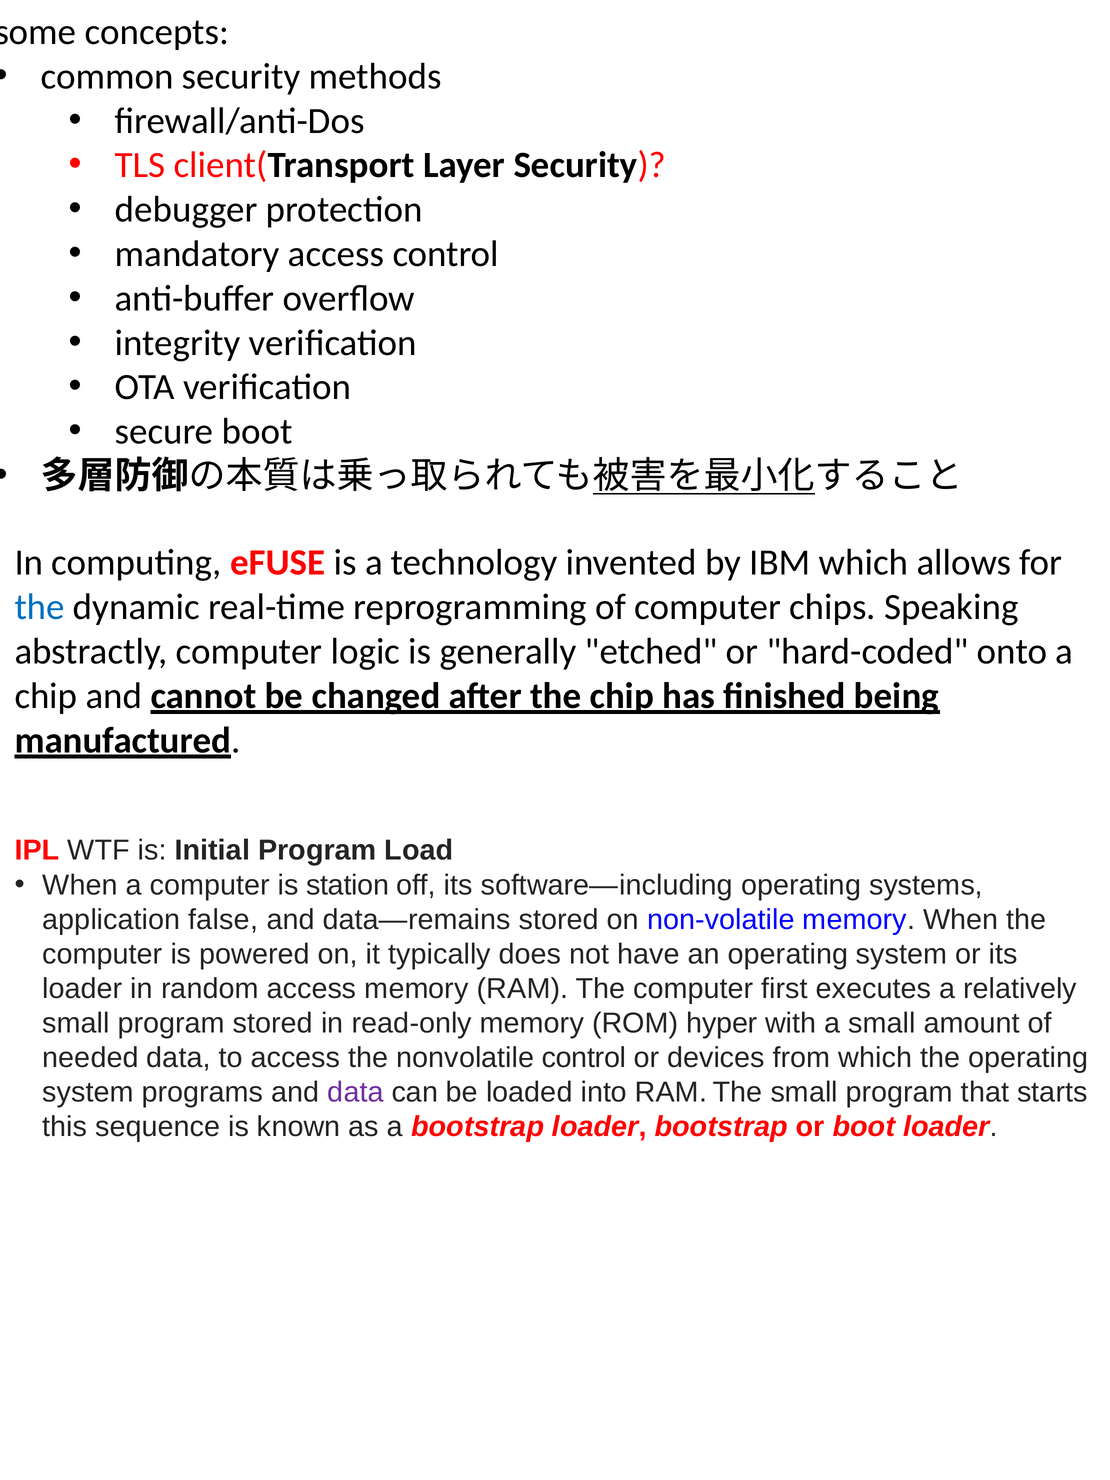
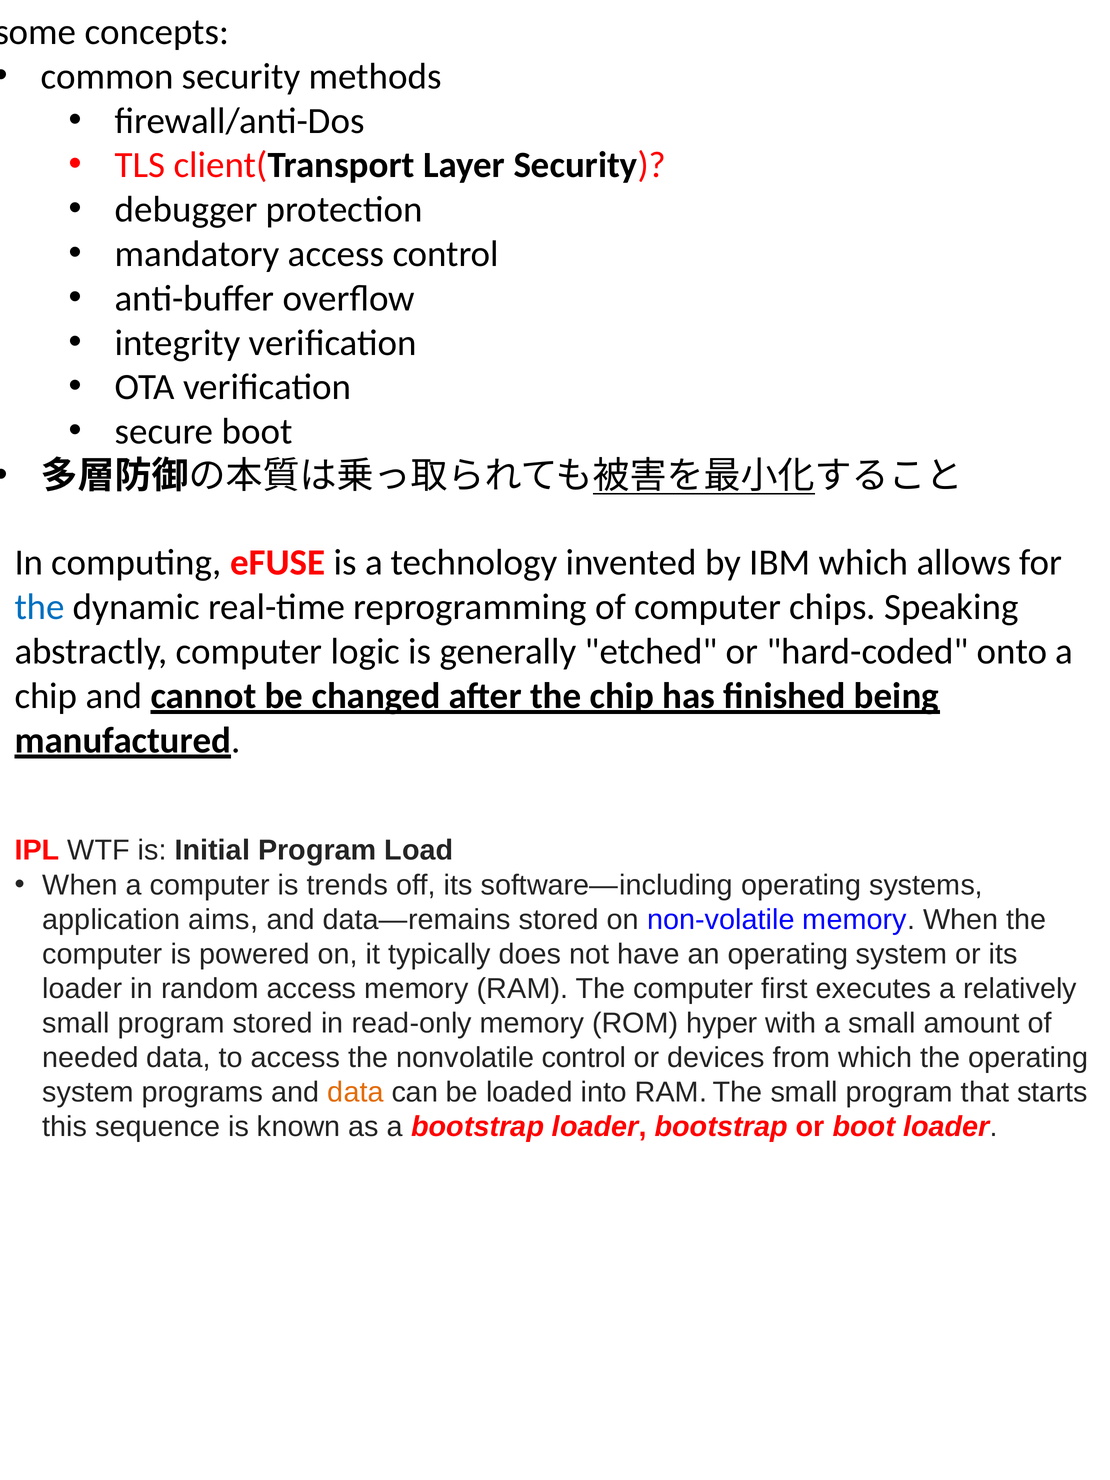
station: station -> trends (347, 885)
false: false -> aims (223, 920)
data colour: purple -> orange (356, 1092)
